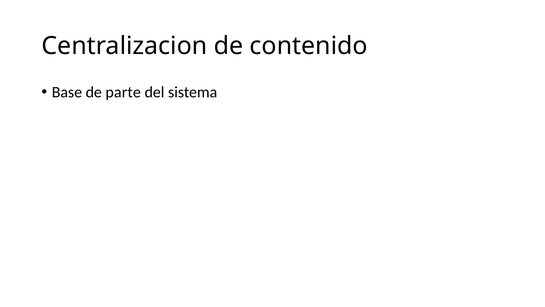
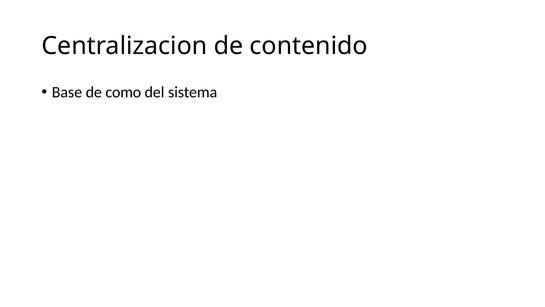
parte: parte -> como (123, 92)
